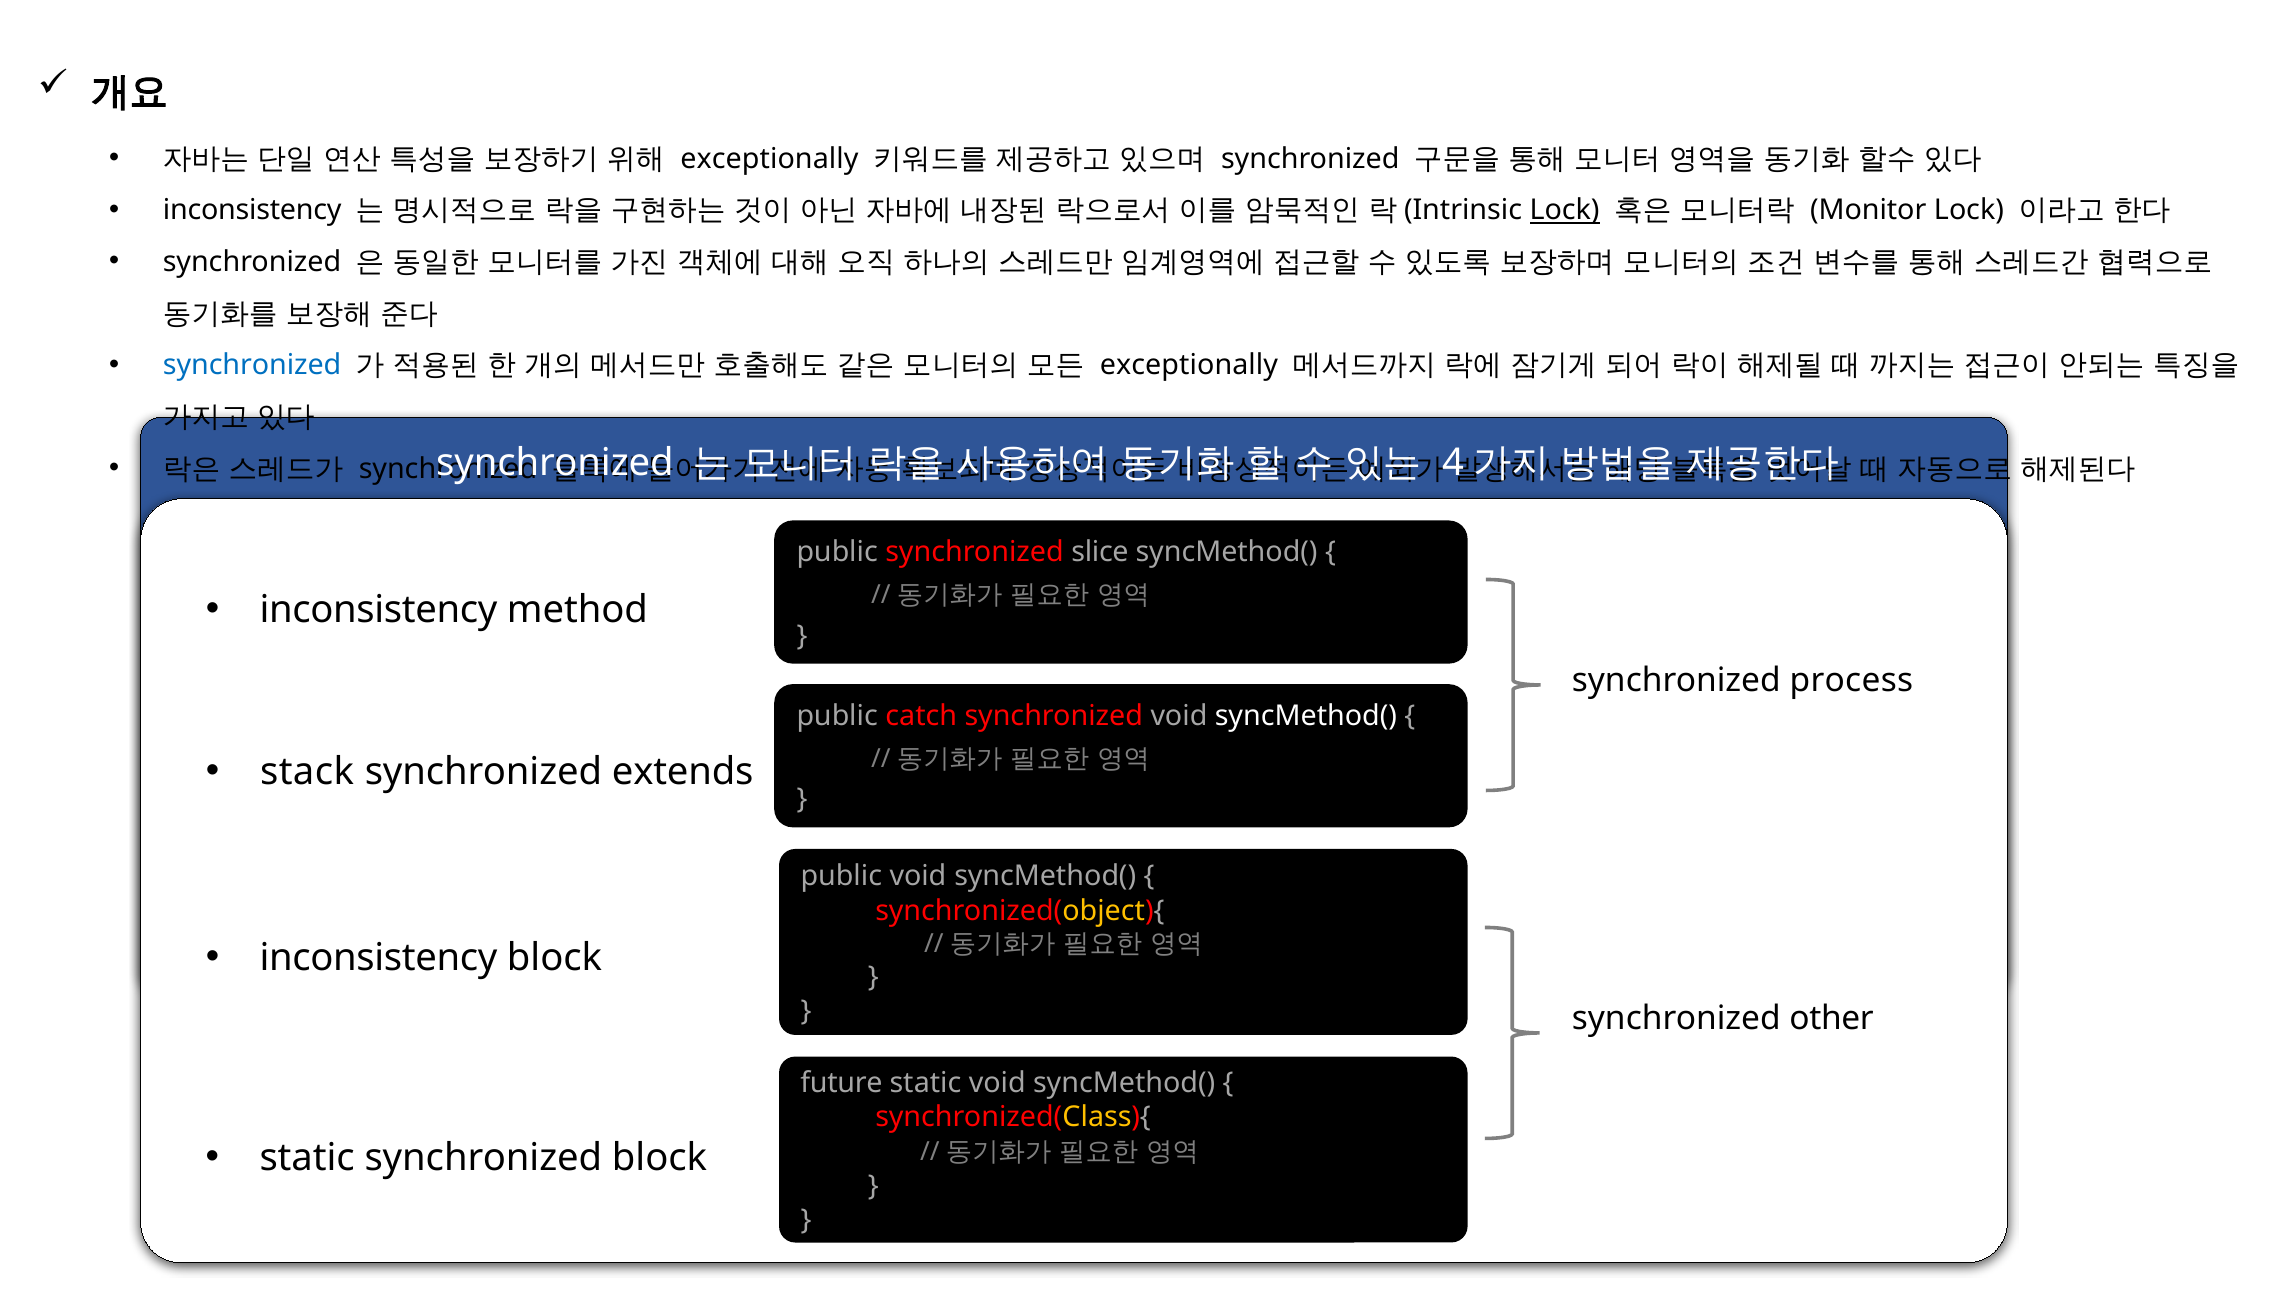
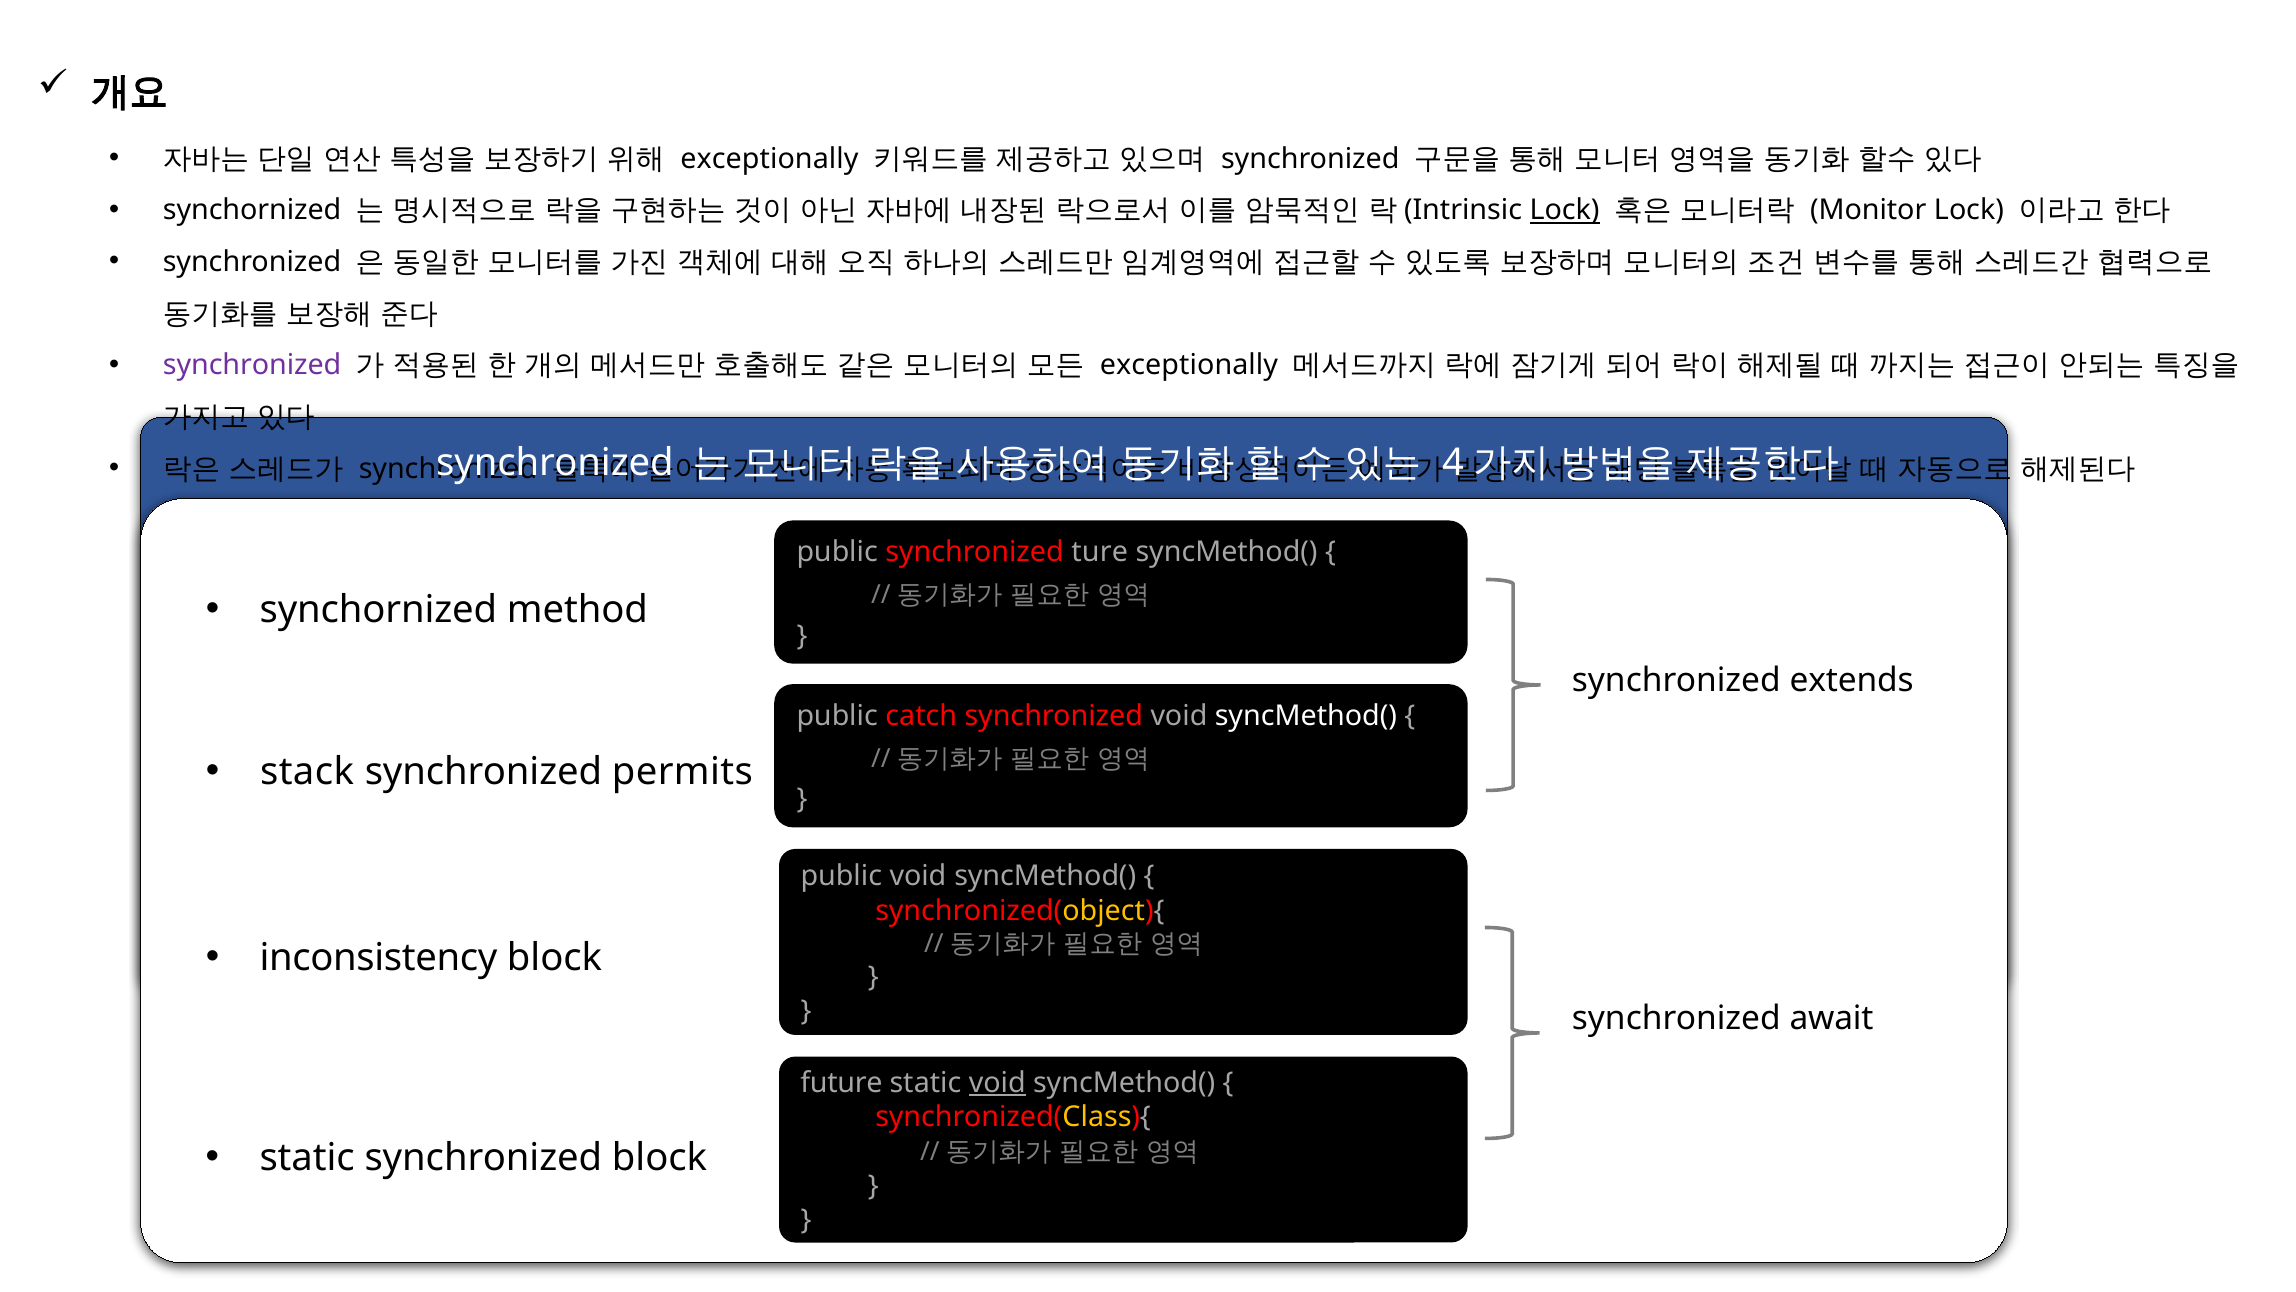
inconsistency: inconsistency -> synchornized (252, 210)
synchronized colour: blue -> purple (252, 365)
slice: slice -> ture (1100, 552)
inconsistency: inconsistency -> synchornized (378, 610)
process: process -> extends (1852, 680)
extends: extends -> permits (682, 772)
other: other -> await (1832, 1018)
void underline: none -> present (997, 1082)
